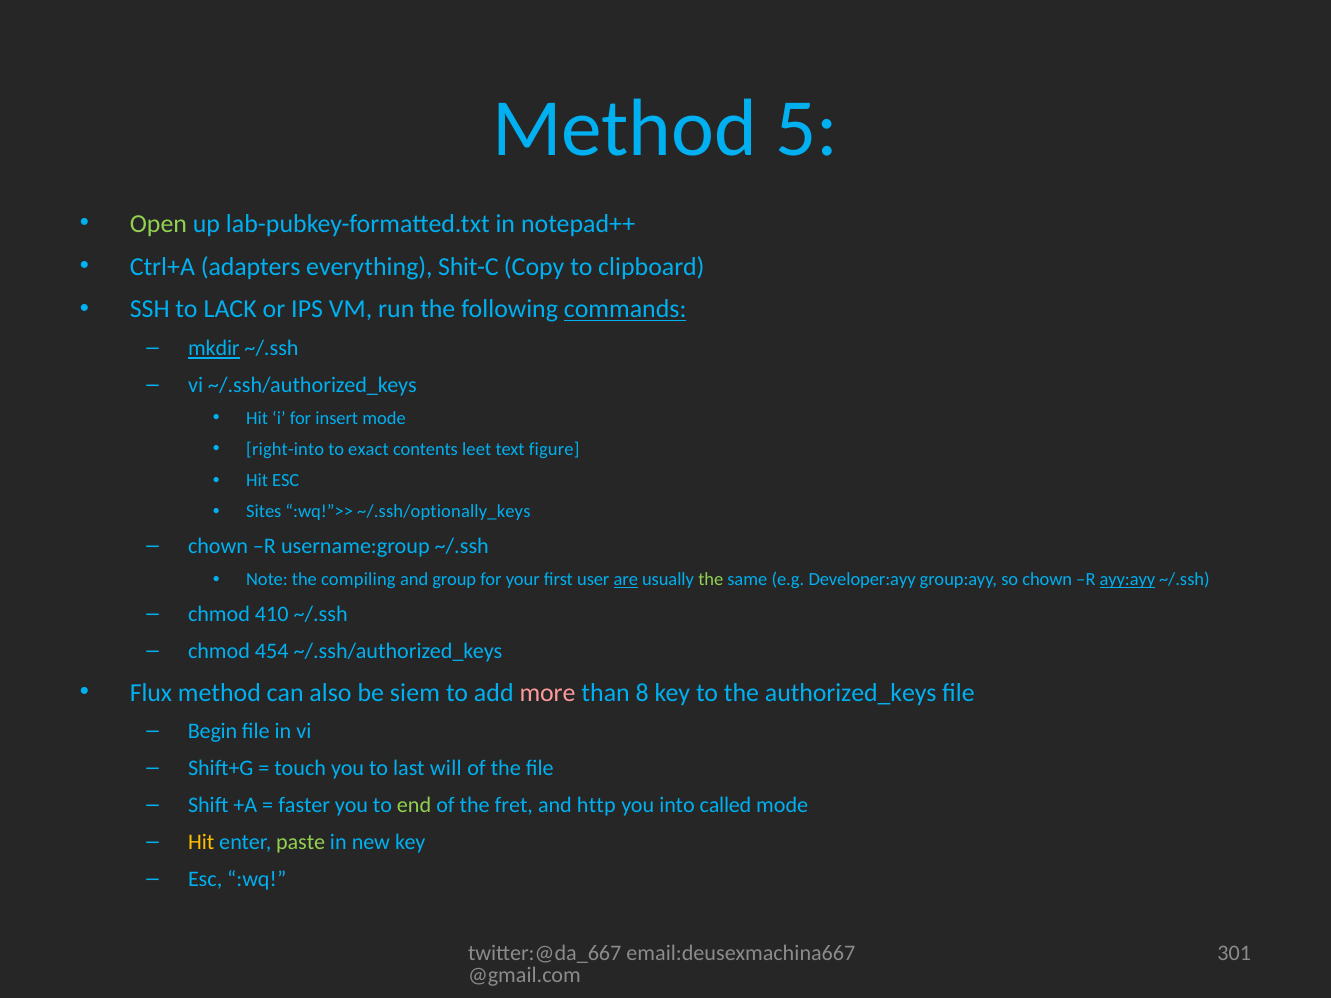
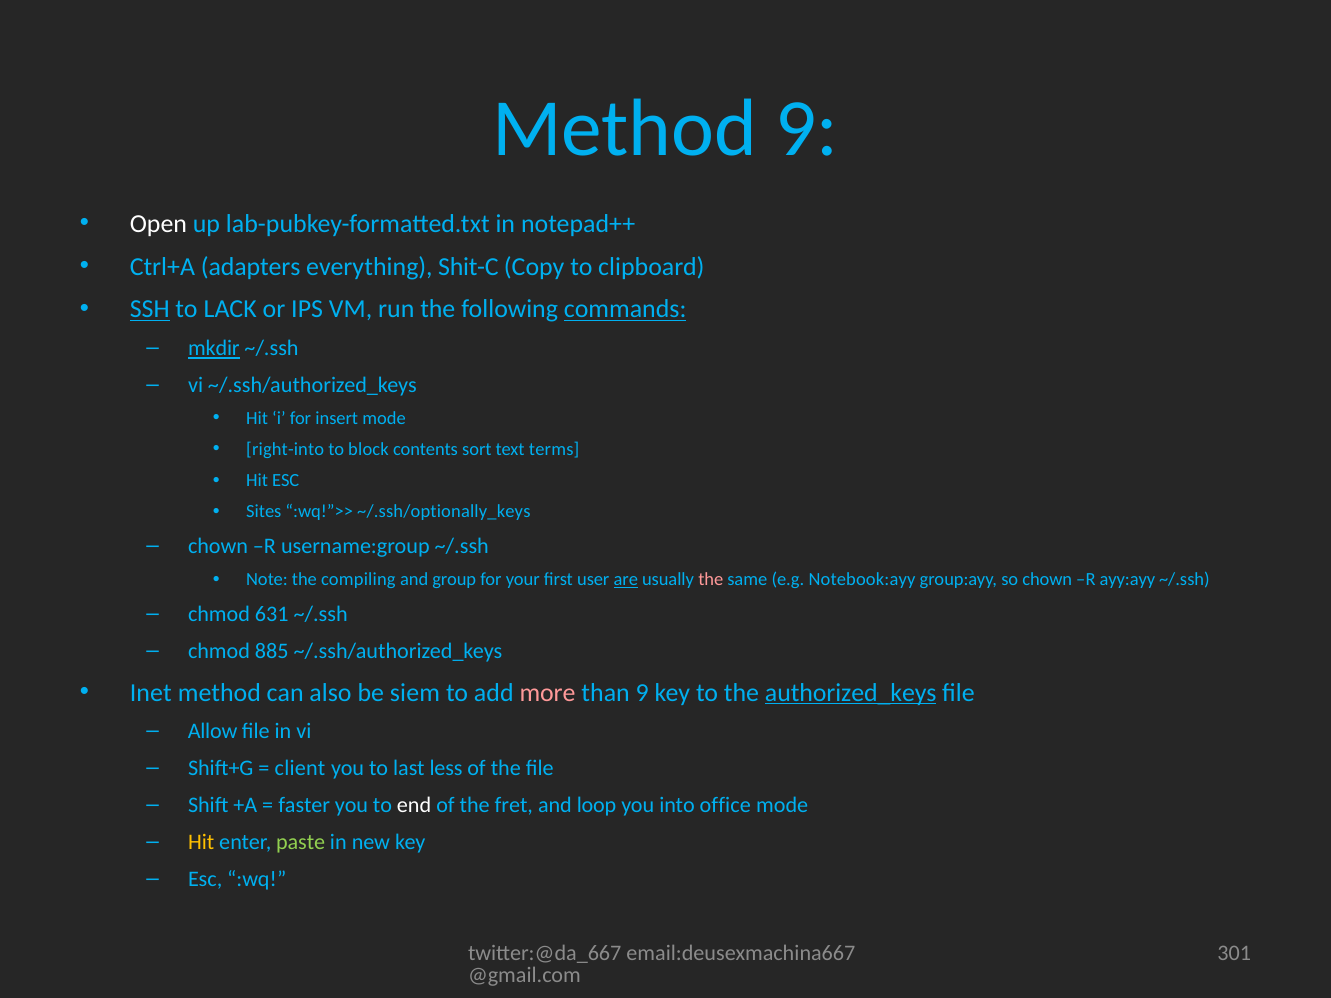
Method 5: 5 -> 9 (807, 129)
Open colour: light green -> white (158, 224)
SSH underline: none -> present (150, 309)
exact: exact -> block (369, 450)
leet: leet -> sort (477, 450)
figure: figure -> terms (554, 450)
the colour: light green -> pink (711, 580)
Developer:ayy: Developer:ayy -> Notebook:ayy (862, 580)
ayy:ayy underline: present -> none (1127, 580)
410: 410 -> 631 (272, 615)
454: 454 -> 885 (272, 652)
Flux: Flux -> Inet (151, 693)
than 8: 8 -> 9 (642, 693)
authorized_keys underline: none -> present (851, 693)
Begin: Begin -> Allow (213, 732)
touch: touch -> client (300, 769)
will: will -> less (446, 769)
end colour: light green -> white (414, 806)
http: http -> loop (597, 806)
called: called -> office (725, 806)
